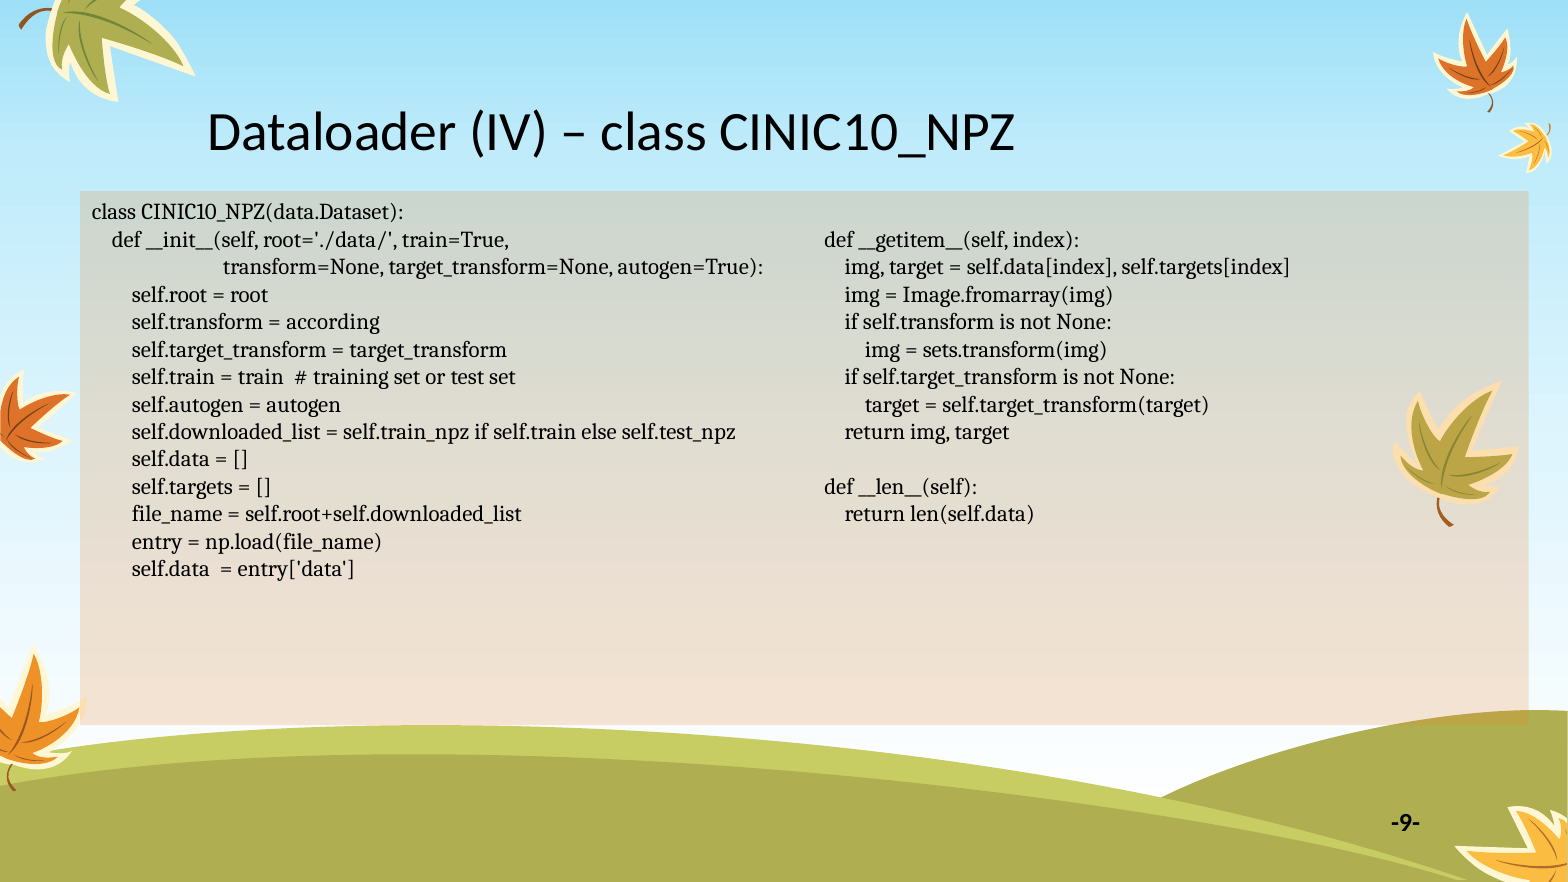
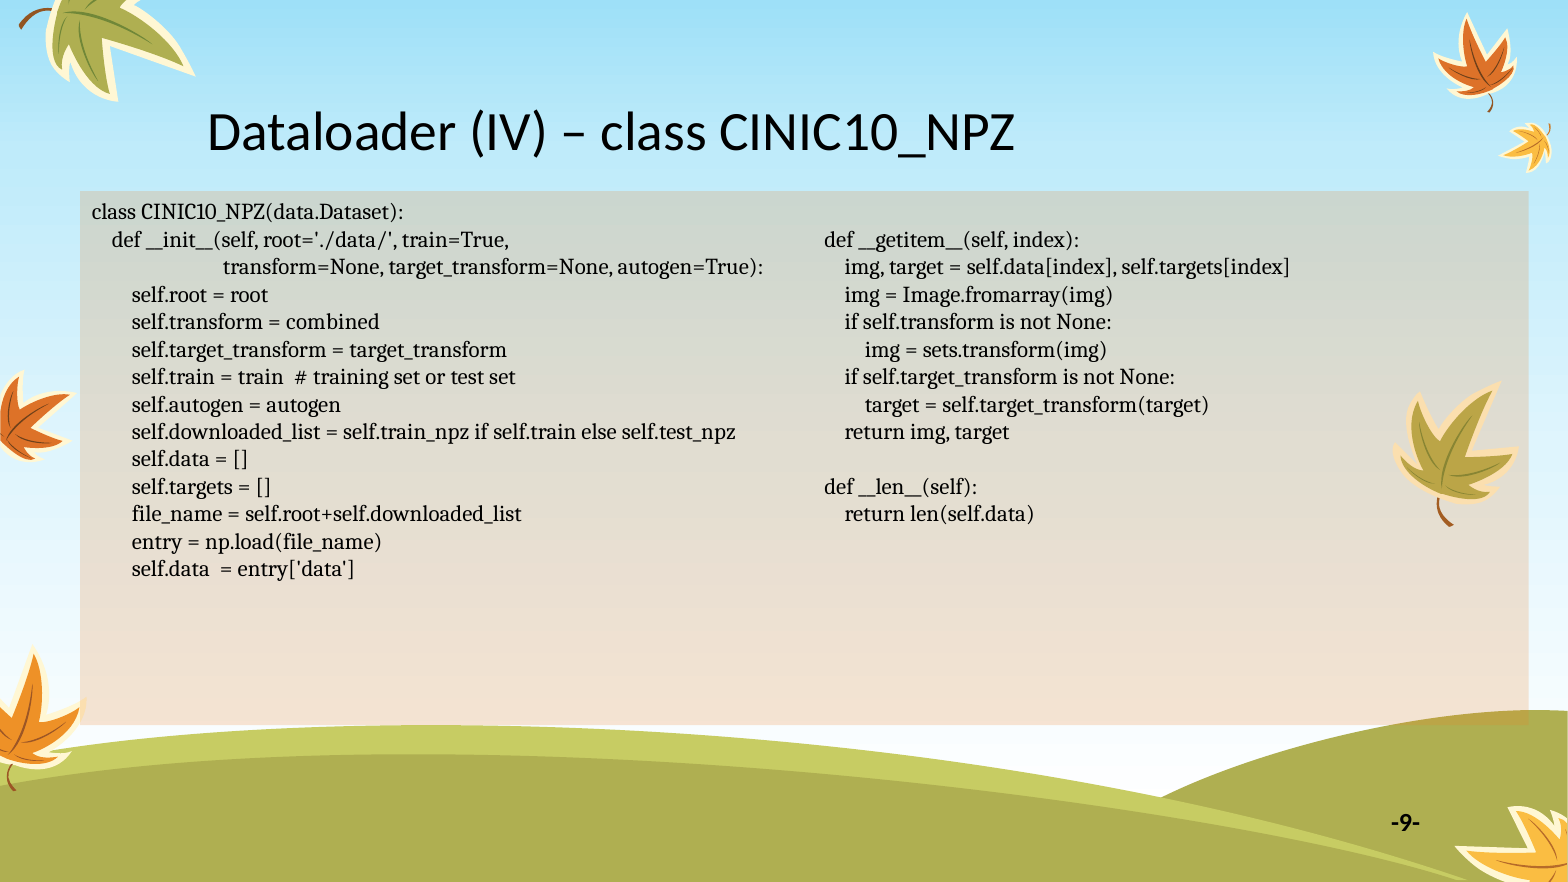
according: according -> combined (333, 322)
